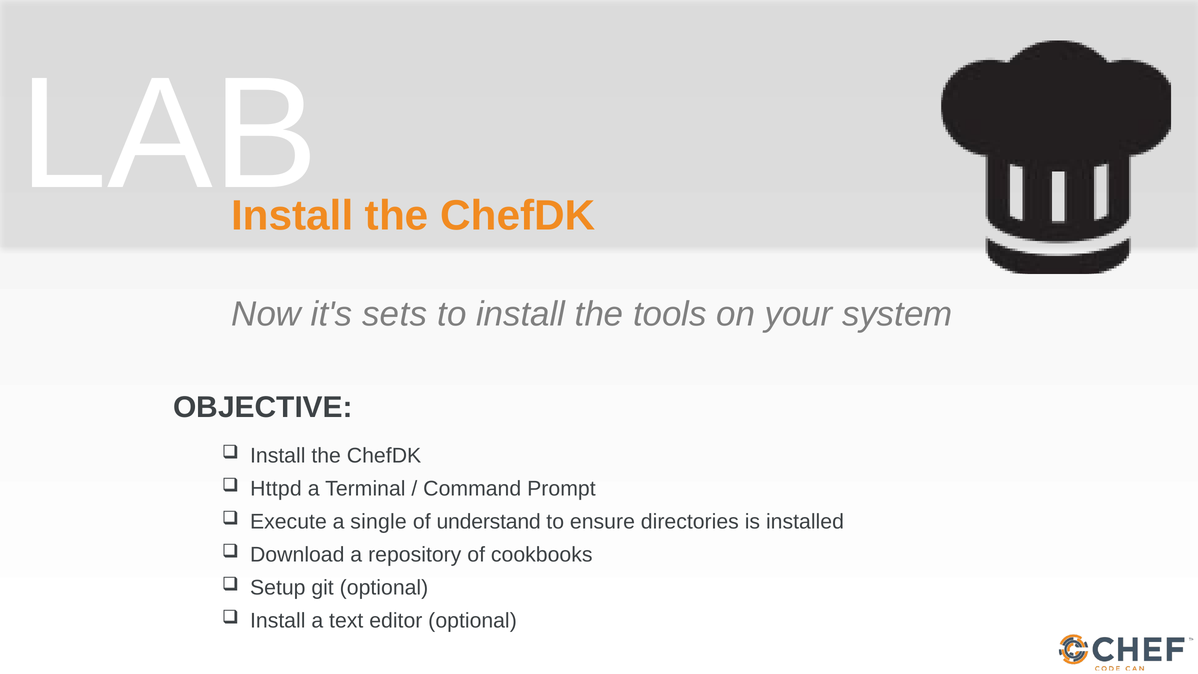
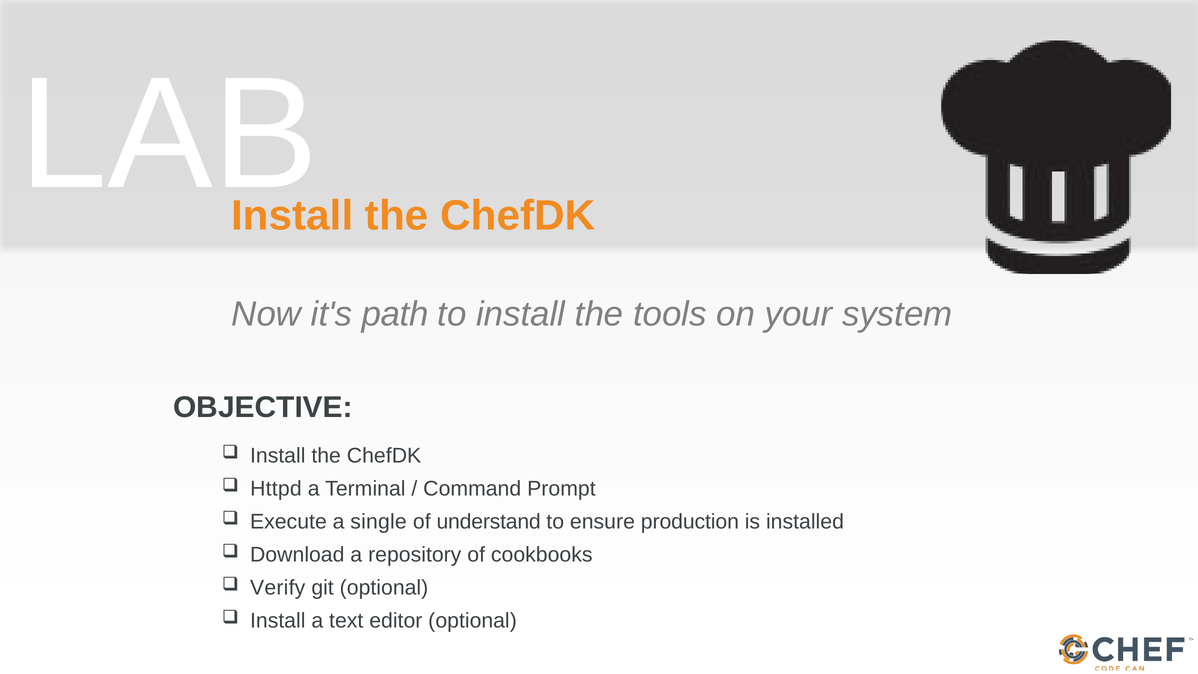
sets: sets -> path (395, 314)
directories: directories -> production (690, 522)
Setup: Setup -> Verify (278, 587)
